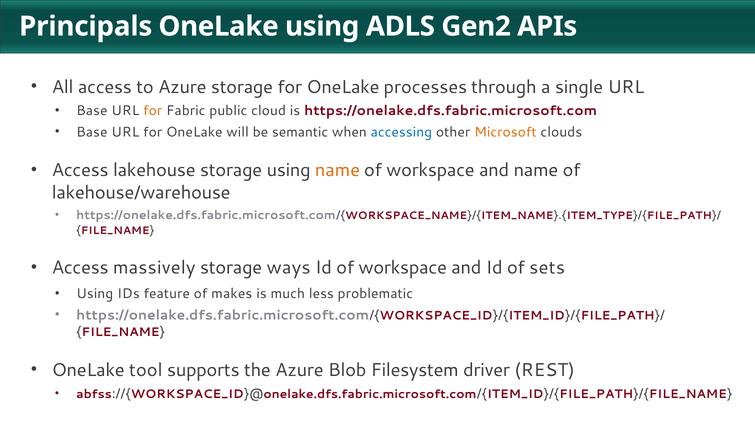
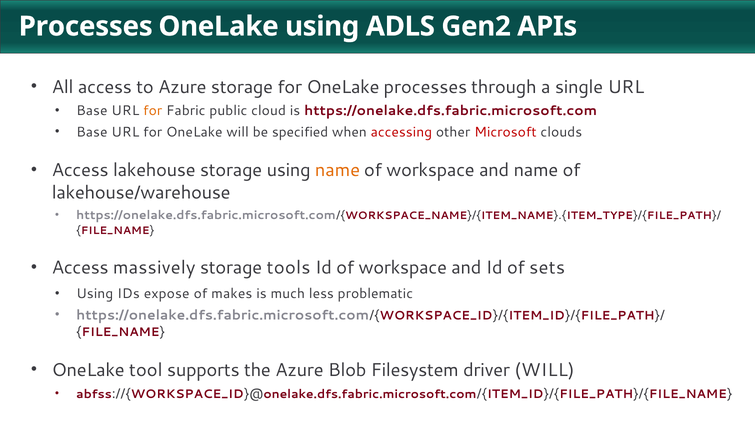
Principals: Principals -> Processes (86, 26)
semantic: semantic -> specified (300, 132)
accessing colour: blue -> red (401, 132)
Microsoft colour: orange -> red (505, 132)
ways: ways -> tools (289, 267)
feature: feature -> expose (167, 293)
driver REST: REST -> WILL (544, 370)
